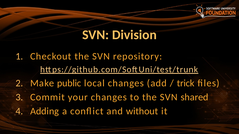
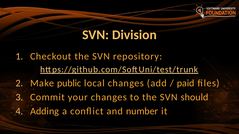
trick: trick -> paid (186, 83)
shared: shared -> should (195, 98)
without: without -> number (142, 112)
